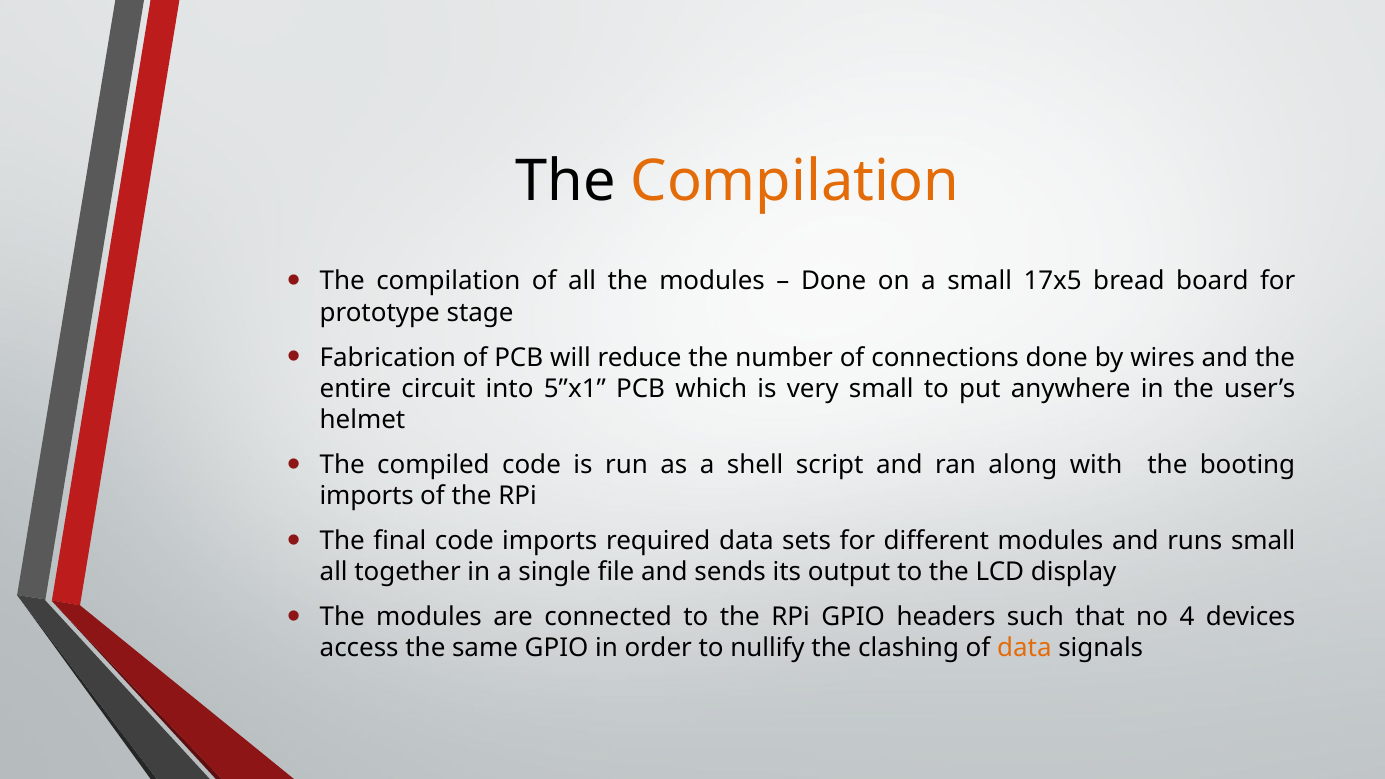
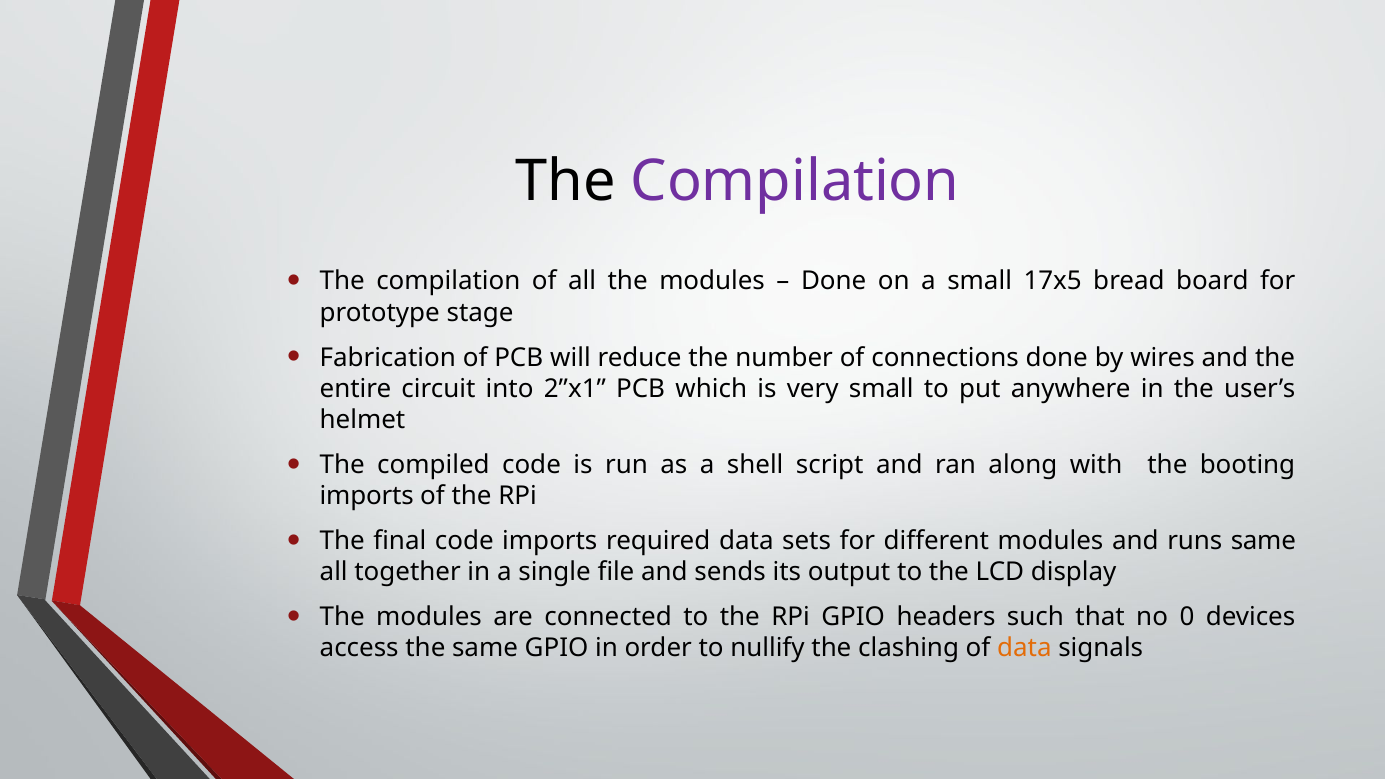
Compilation colour: orange -> purple (795, 181)
5”x1: 5”x1 -> 2”x1 (575, 389)
runs small: small -> same (1263, 541)
4: 4 -> 0 (1187, 617)
